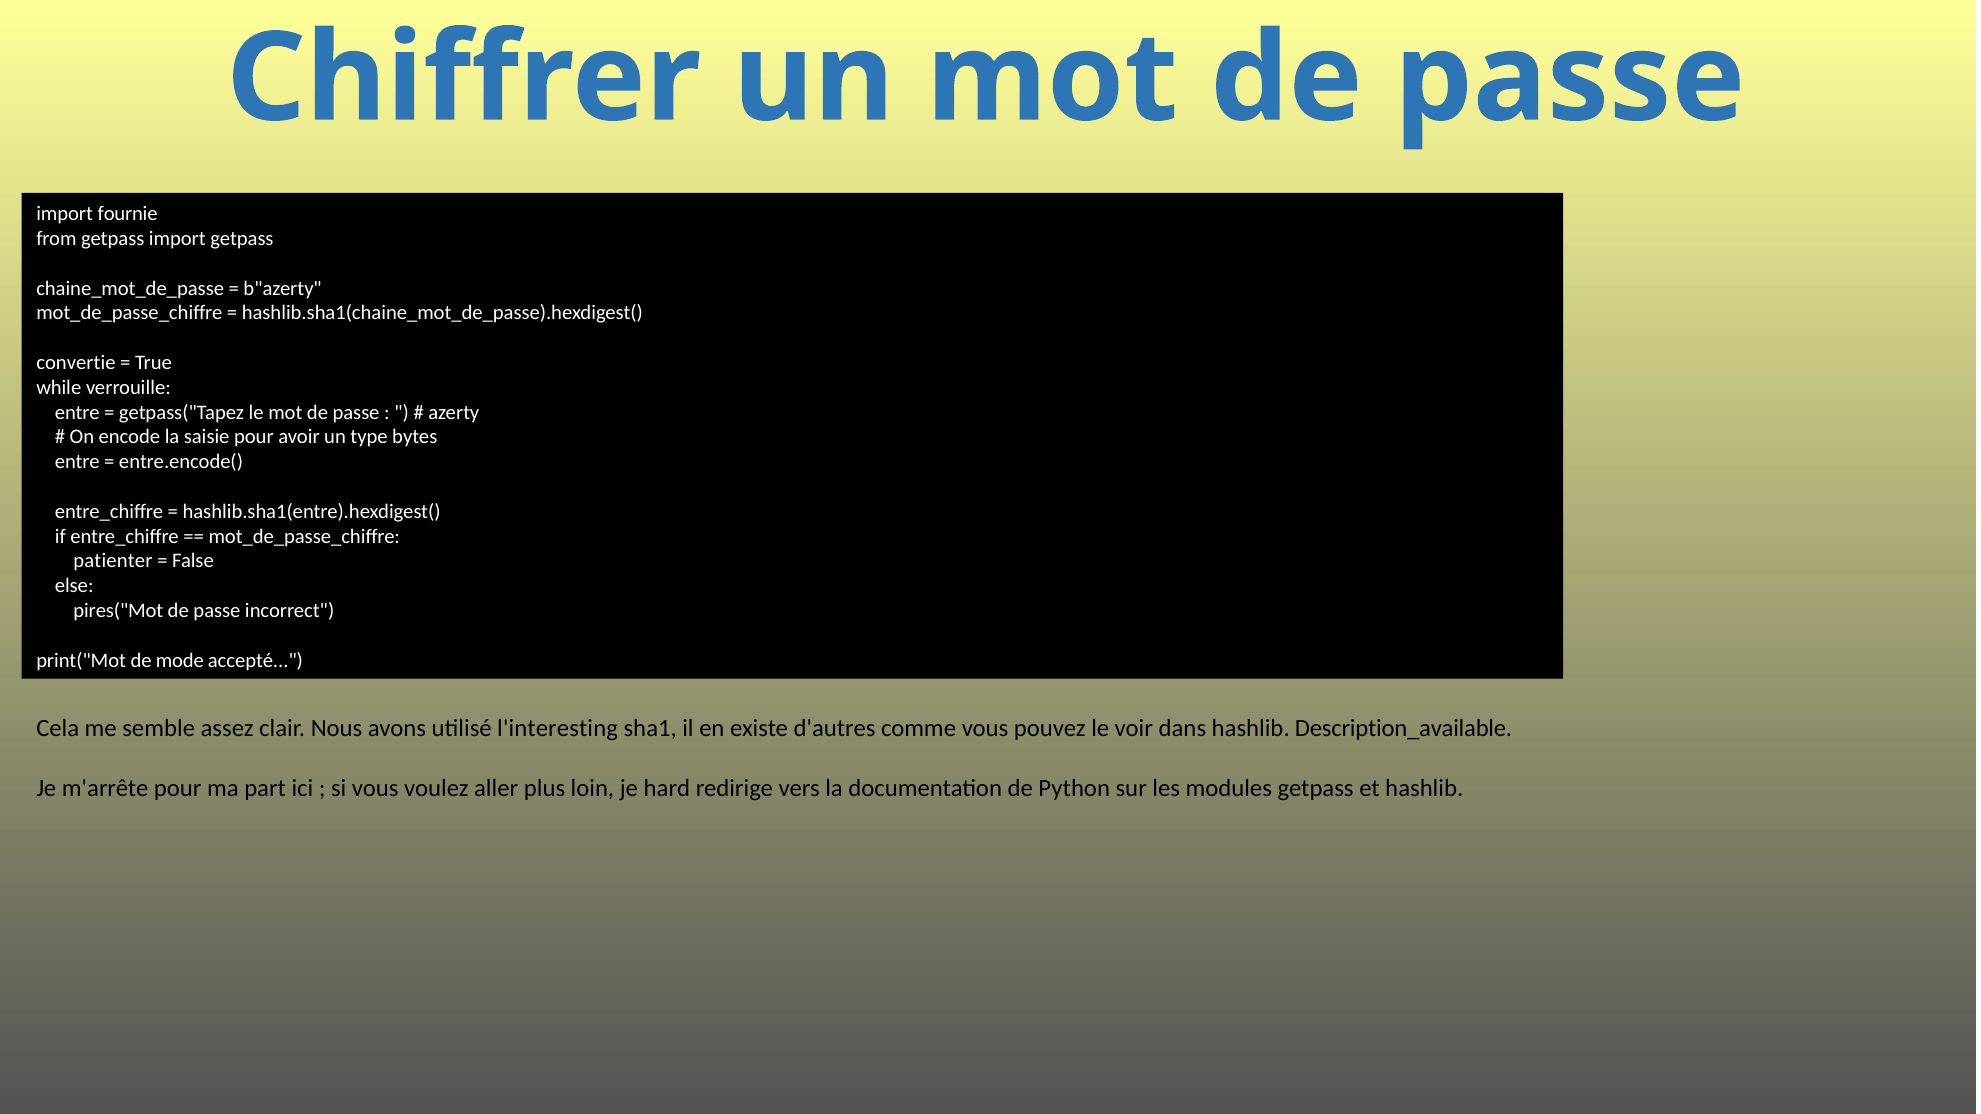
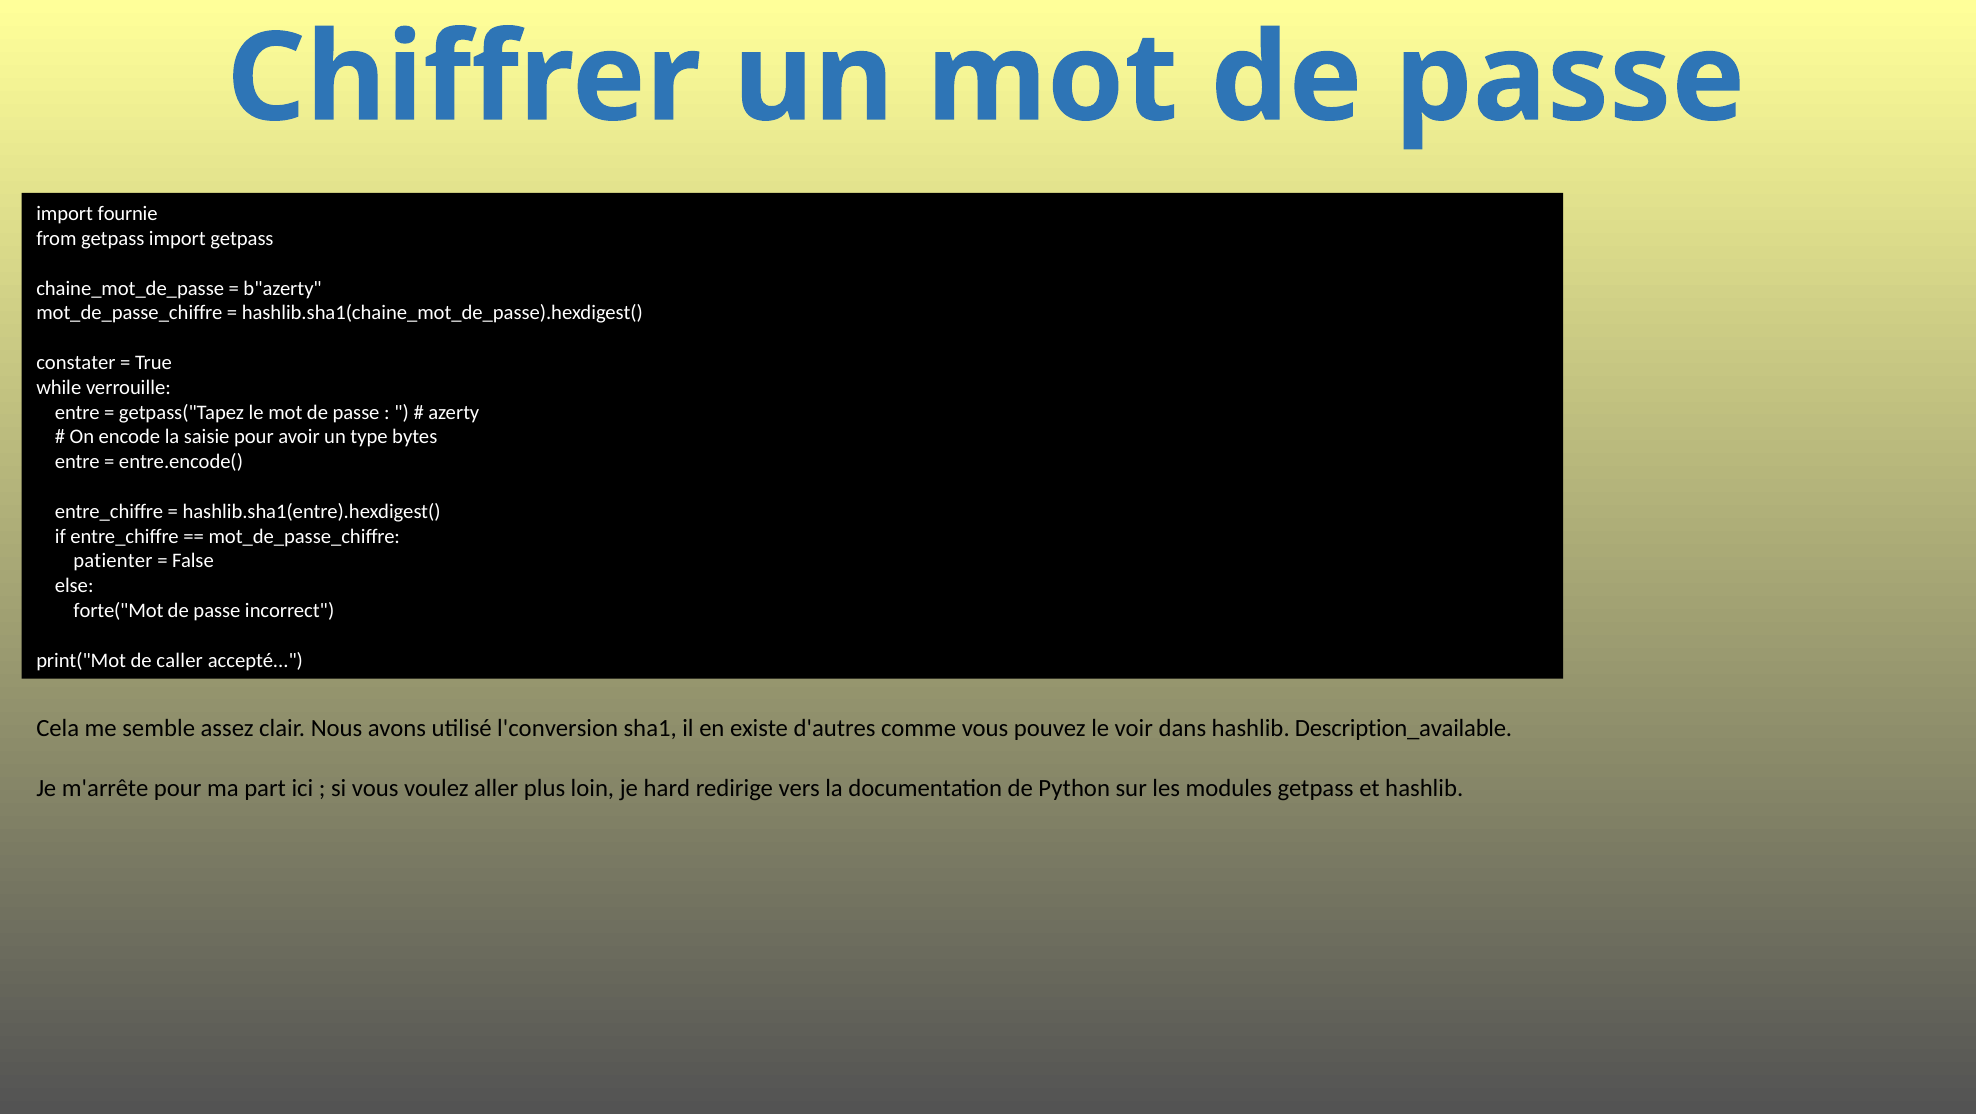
convertie: convertie -> constater (76, 363)
pires("Mot: pires("Mot -> forte("Mot (118, 611)
mode: mode -> caller (180, 660)
l'interesting: l'interesting -> l'conversion (558, 729)
